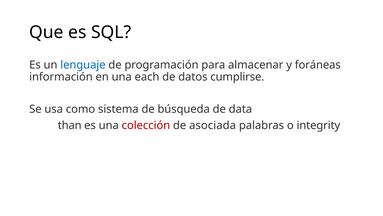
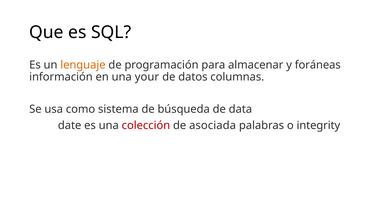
lenguaje colour: blue -> orange (83, 65)
each: each -> your (147, 77)
cumplirse: cumplirse -> columnas (237, 77)
than: than -> date (70, 125)
